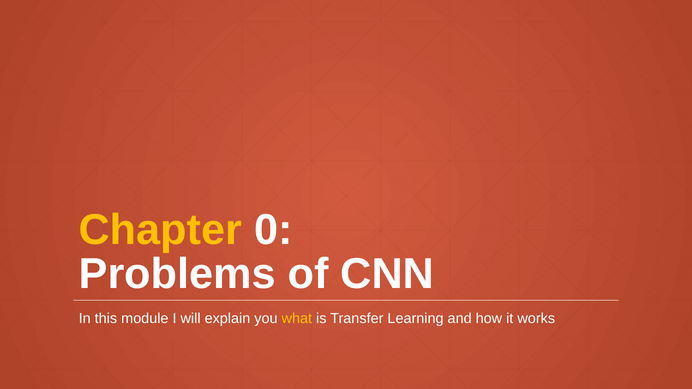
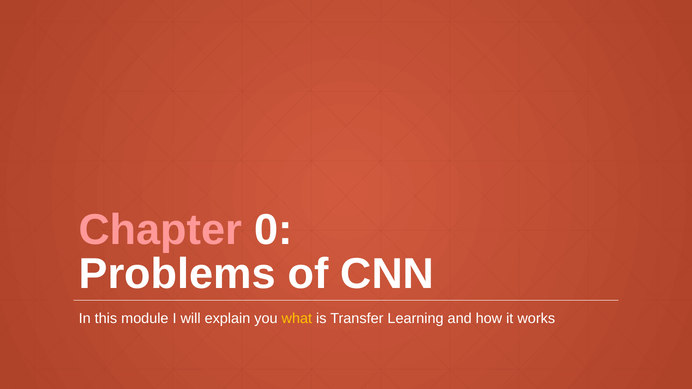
Chapter colour: yellow -> pink (160, 230)
